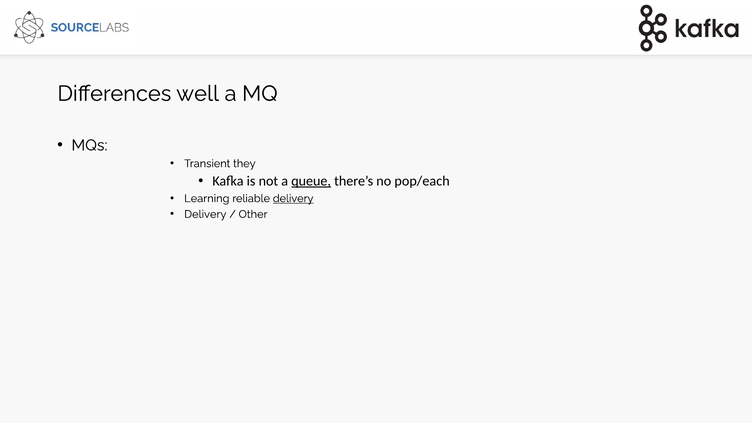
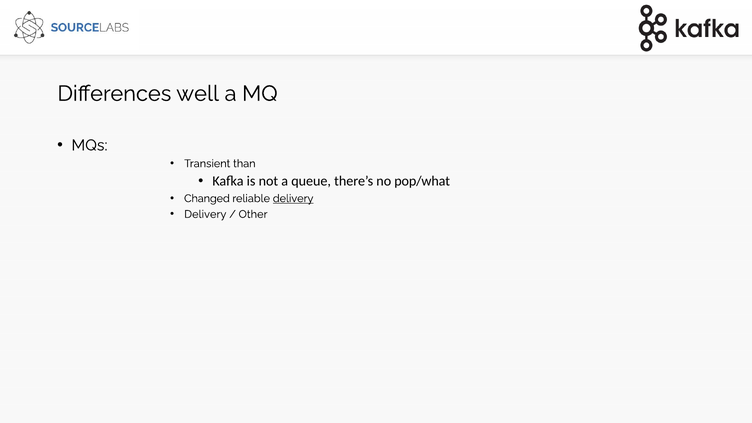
they: they -> than (244, 164)
queue underline: present -> none (311, 181)
pop/each: pop/each -> pop/what (422, 181)
Learning: Learning -> Changed (207, 198)
